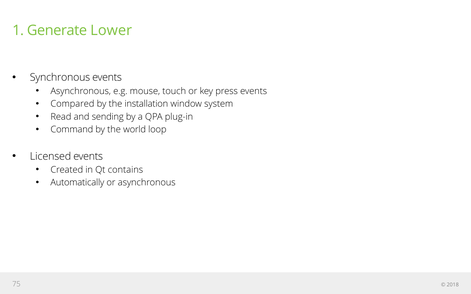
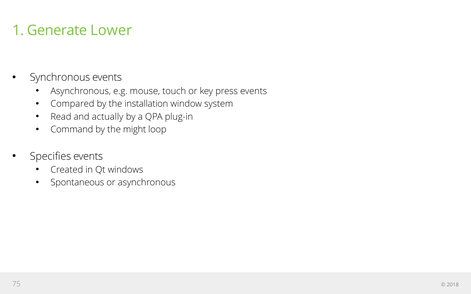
sending: sending -> actually (108, 117)
world: world -> might (135, 130)
Licensed: Licensed -> Specifies (50, 156)
contains: contains -> windows (125, 170)
Automatically: Automatically -> Spontaneous (77, 183)
